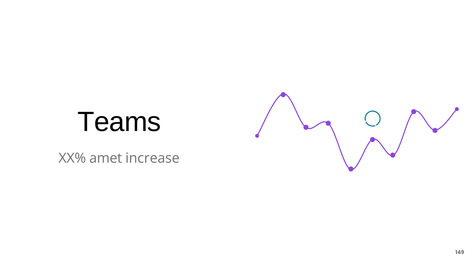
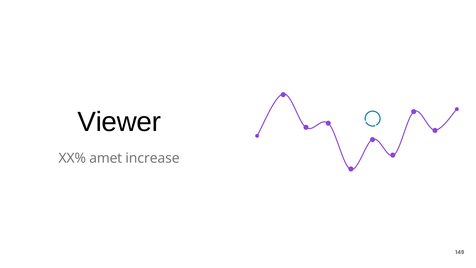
Teams: Teams -> Viewer (119, 122)
